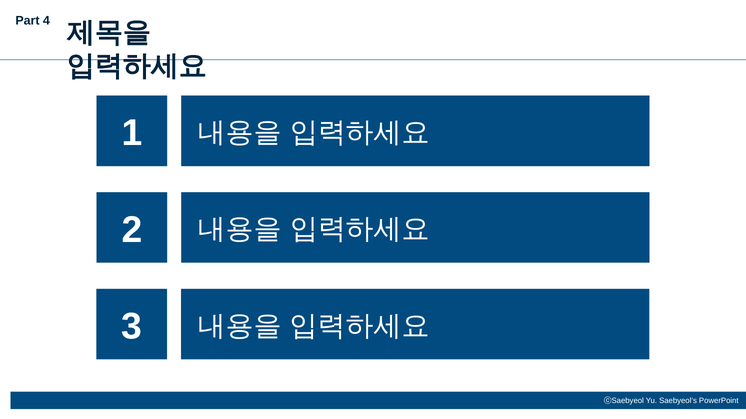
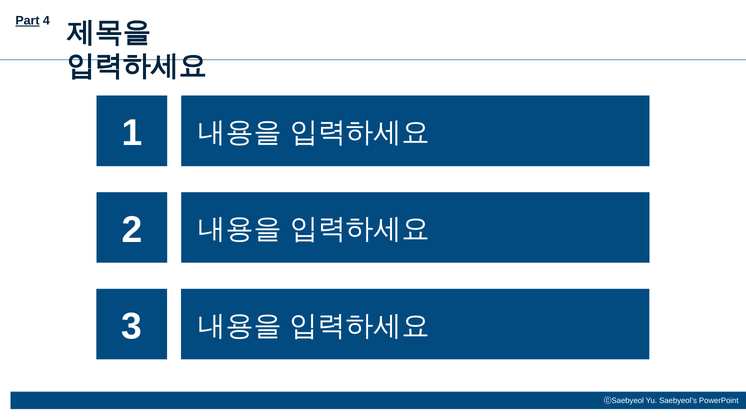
Part underline: none -> present (27, 21)
